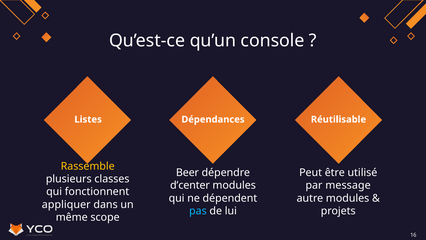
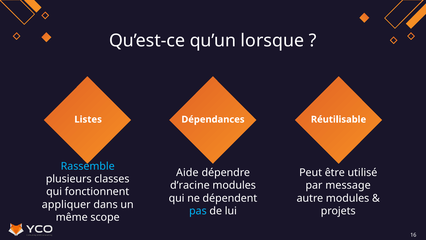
console: console -> lorsque (272, 41)
Rassemble colour: yellow -> light blue (88, 166)
Beer: Beer -> Aide (187, 172)
d’center: d’center -> d’racine (190, 185)
